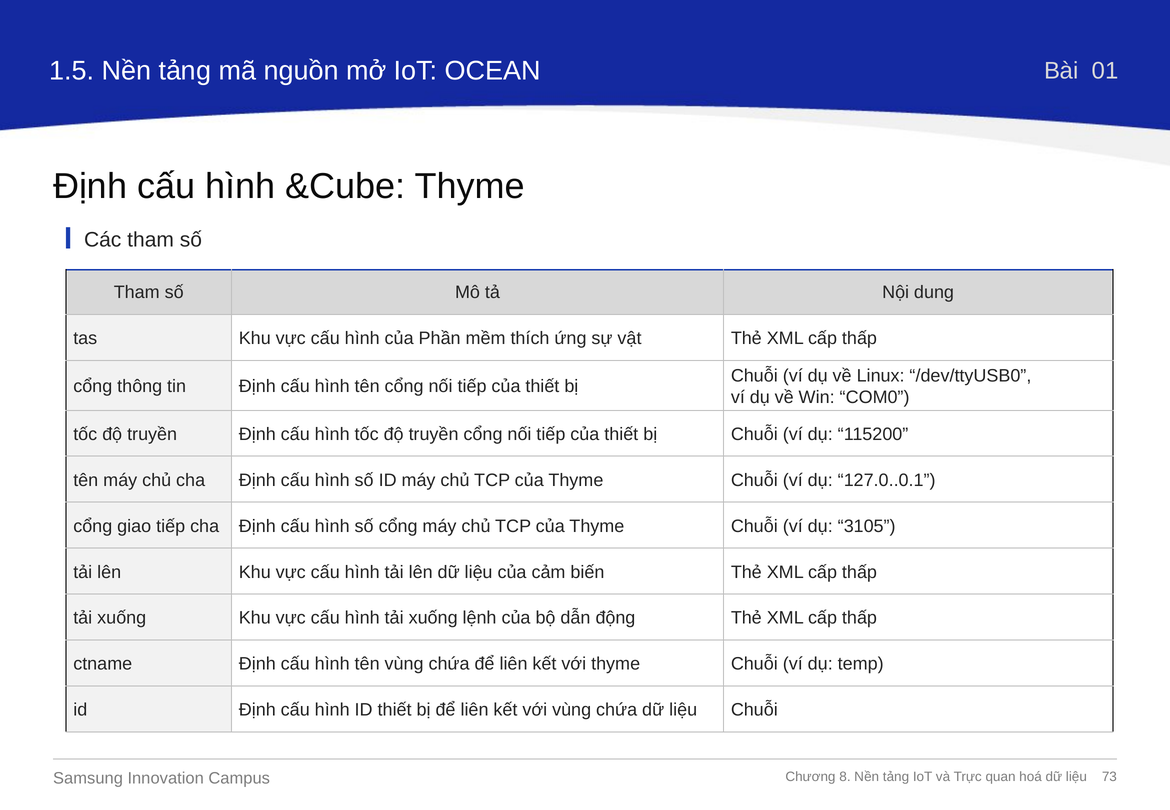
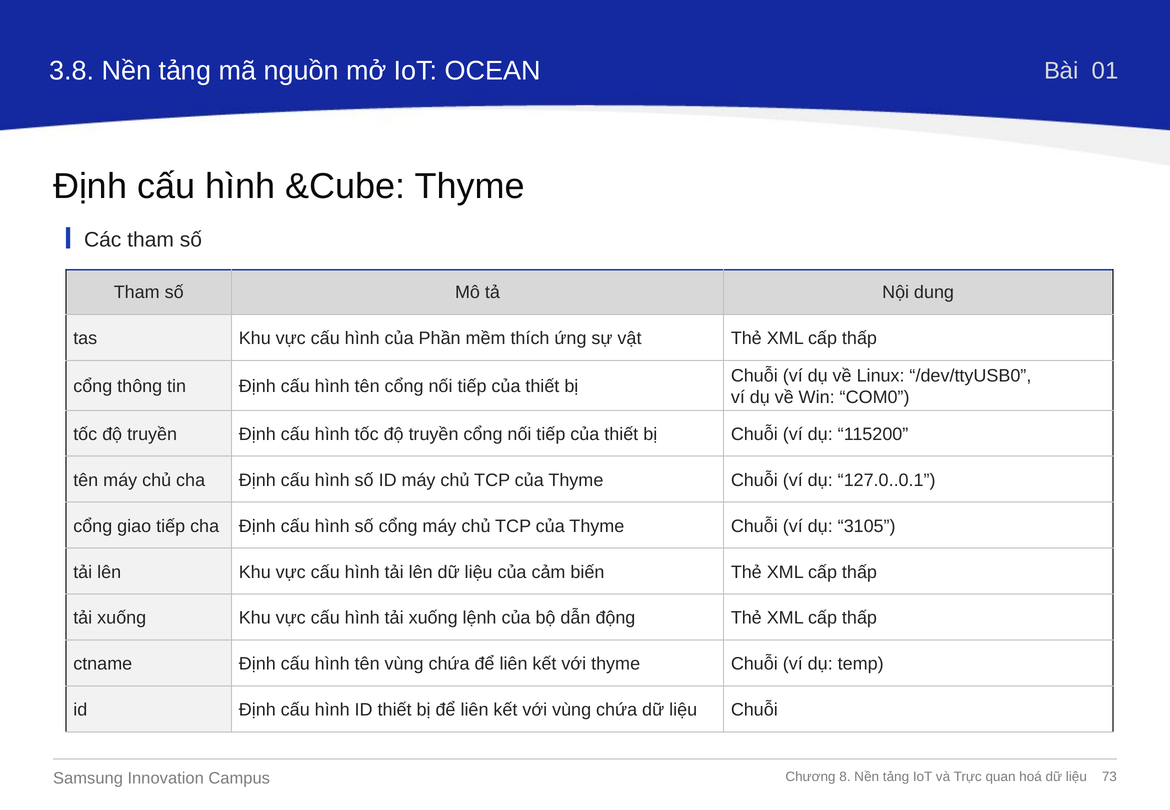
1.5: 1.5 -> 3.8 (72, 71)
